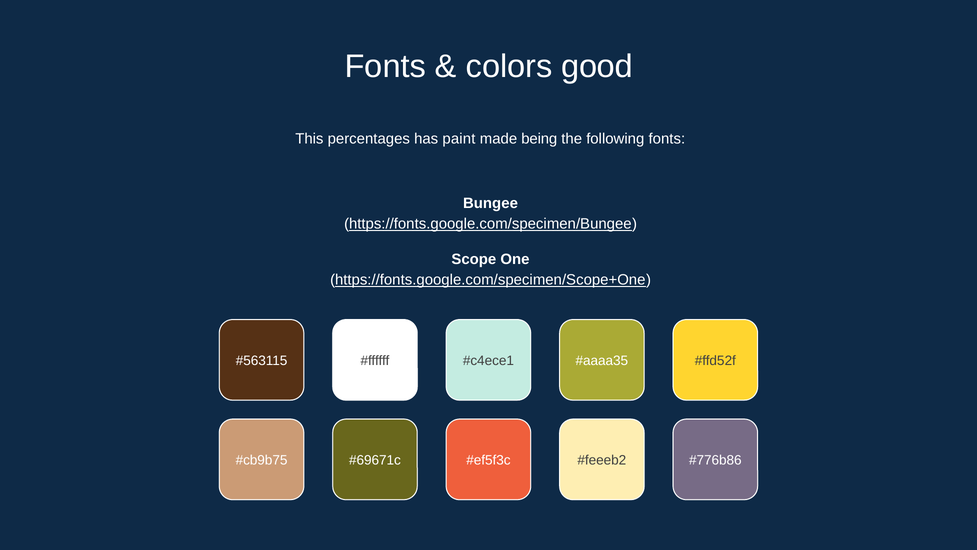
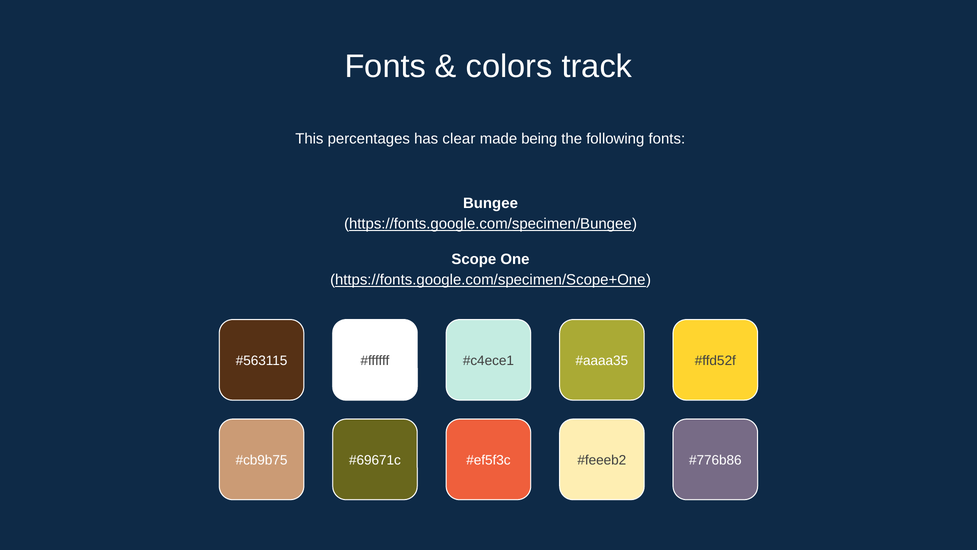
good: good -> track (597, 66)
paint: paint -> clear (459, 139)
